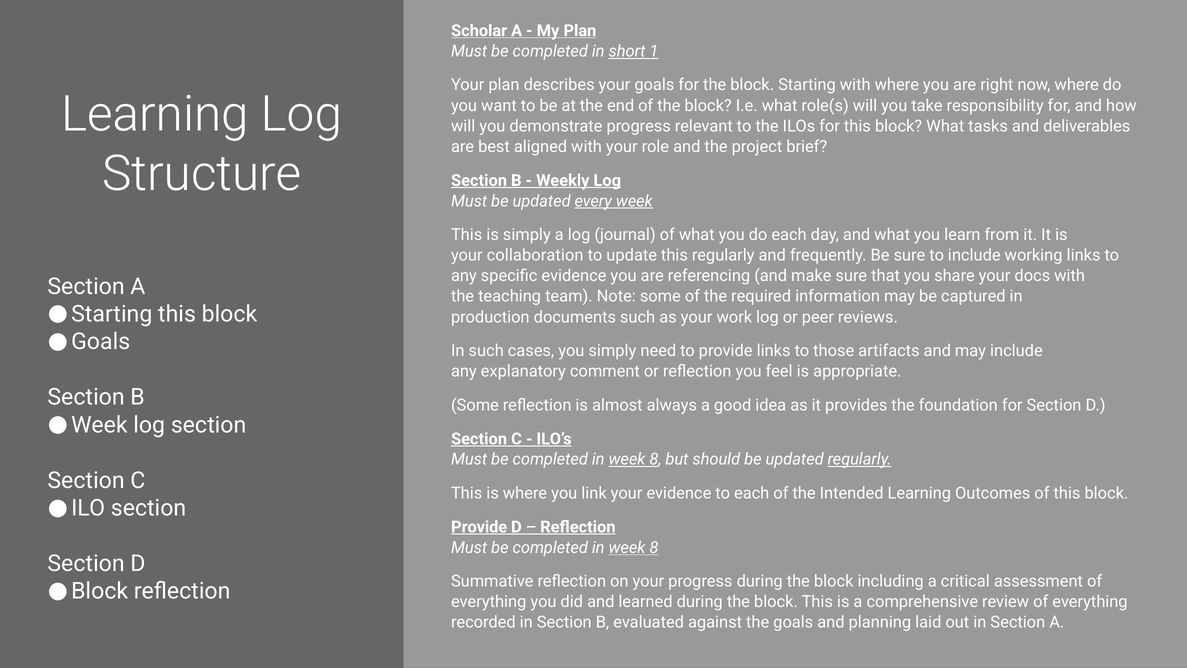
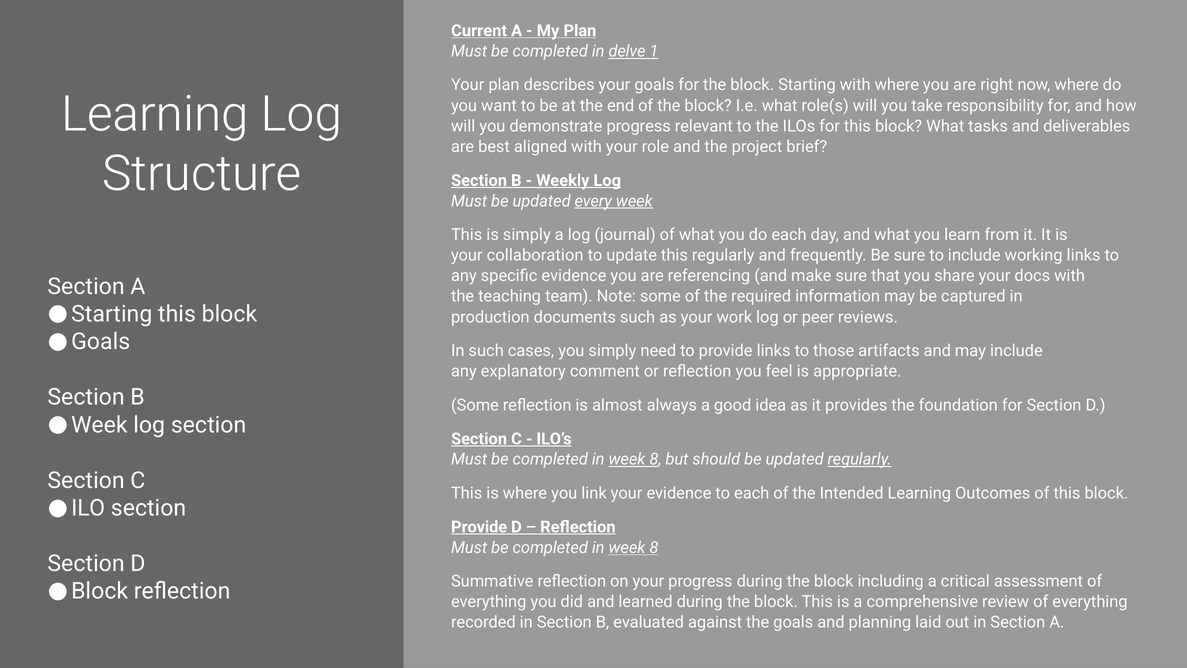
Scholar: Scholar -> Current (479, 31)
short: short -> delve (627, 51)
